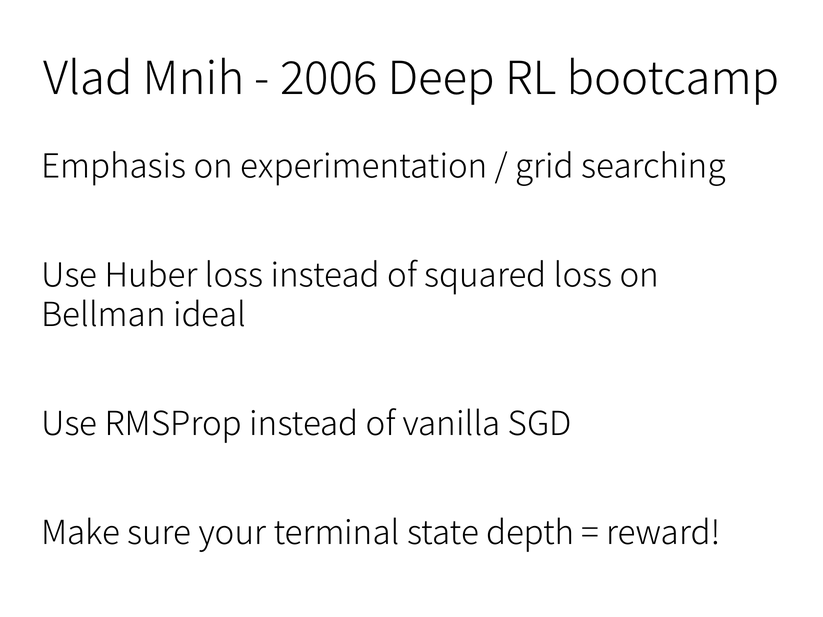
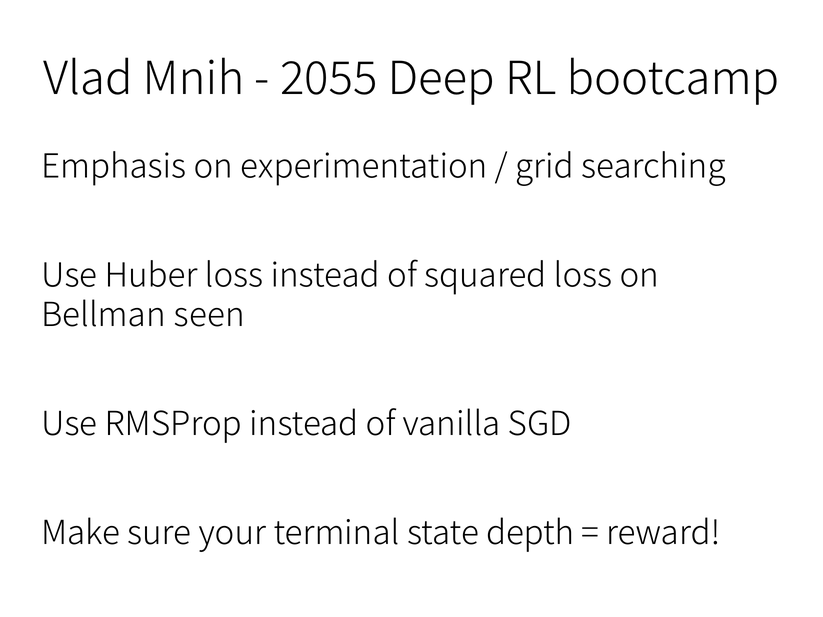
2006: 2006 -> 2055 (329, 79)
ideal: ideal -> seen (209, 316)
